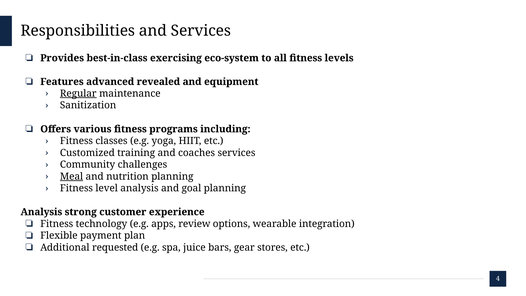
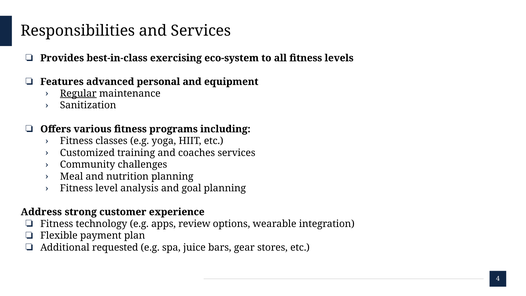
revealed: revealed -> personal (158, 82)
Meal underline: present -> none (72, 176)
Analysis: Analysis -> Address (41, 212)
